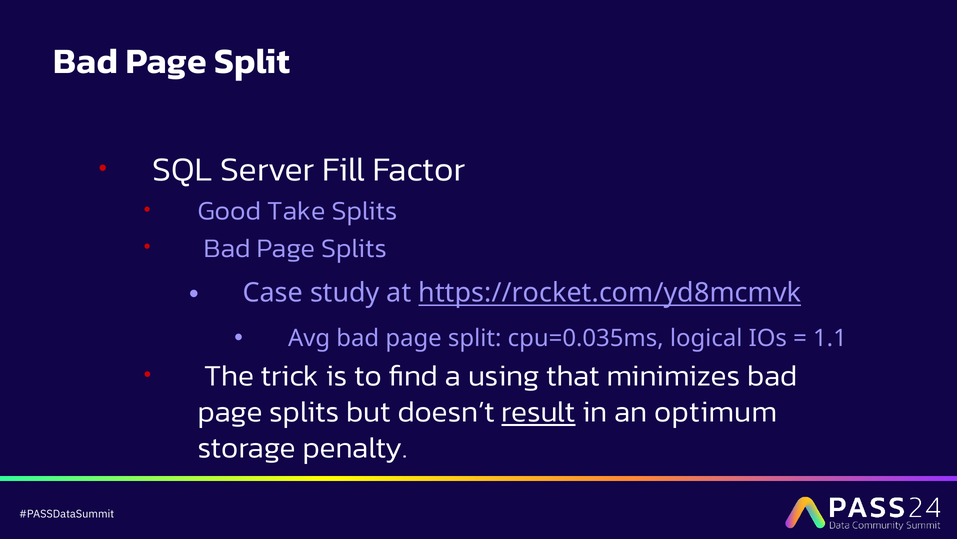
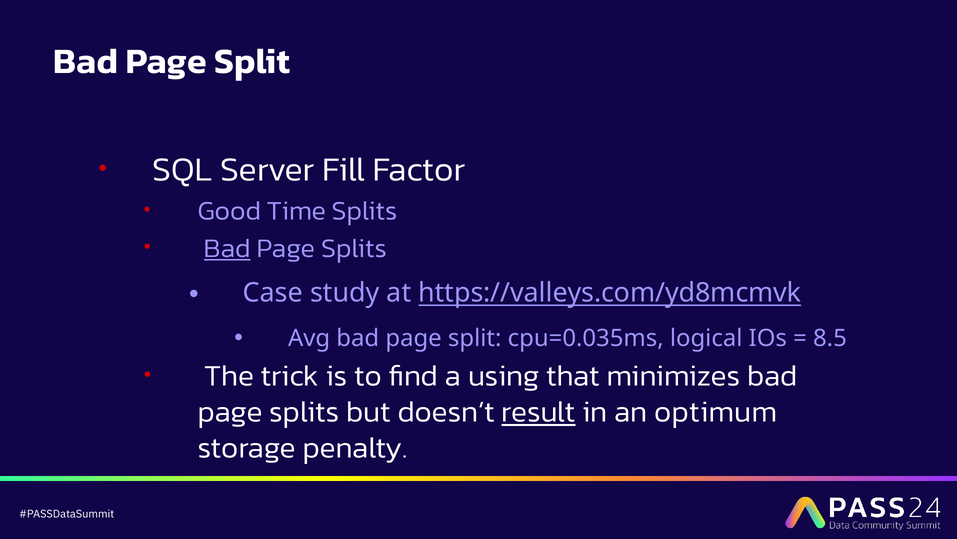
Take: Take -> Time (297, 211)
Bad underline: none -> present (227, 248)
https://rocket.com/yd8mcmvk: https://rocket.com/yd8mcmvk -> https://valleys.com/yd8mcmvk (610, 293)
1.1: 1.1 -> 8.5 (830, 338)
